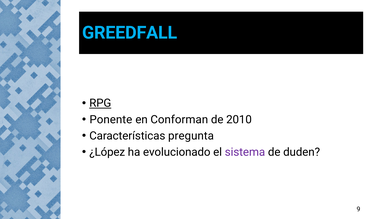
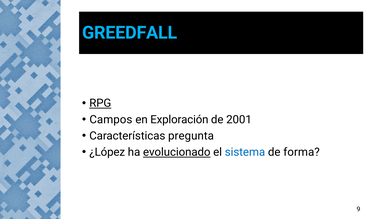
Ponente: Ponente -> Campos (111, 120)
Conforman: Conforman -> Exploración (179, 120)
2010: 2010 -> 2001 (239, 120)
evolucionado underline: none -> present (177, 152)
sistema colour: purple -> blue (245, 152)
duden: duden -> forma (302, 152)
